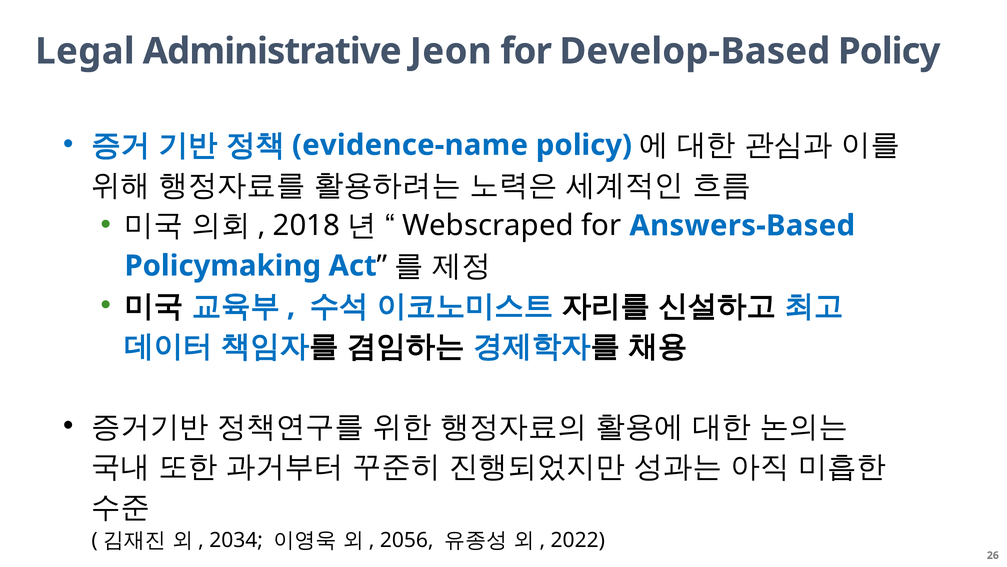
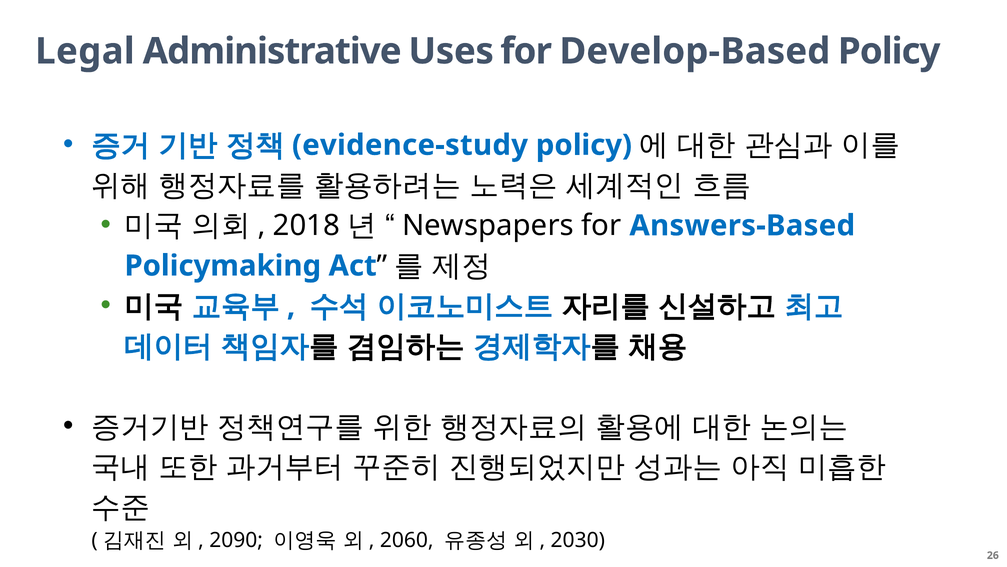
Jeon: Jeon -> Uses (451, 51)
evidence-name: evidence-name -> evidence-study (410, 145)
Webscraped: Webscraped -> Newspapers (488, 225)
2034: 2034 -> 2090 (236, 540)
2056: 2056 -> 2060 (407, 540)
2022: 2022 -> 2030 (578, 540)
